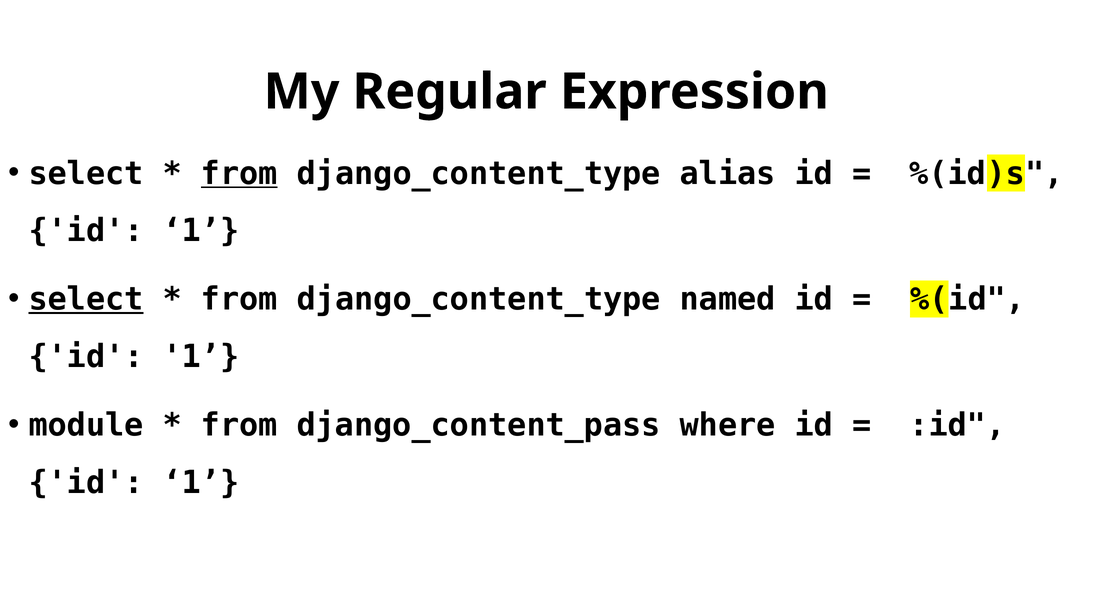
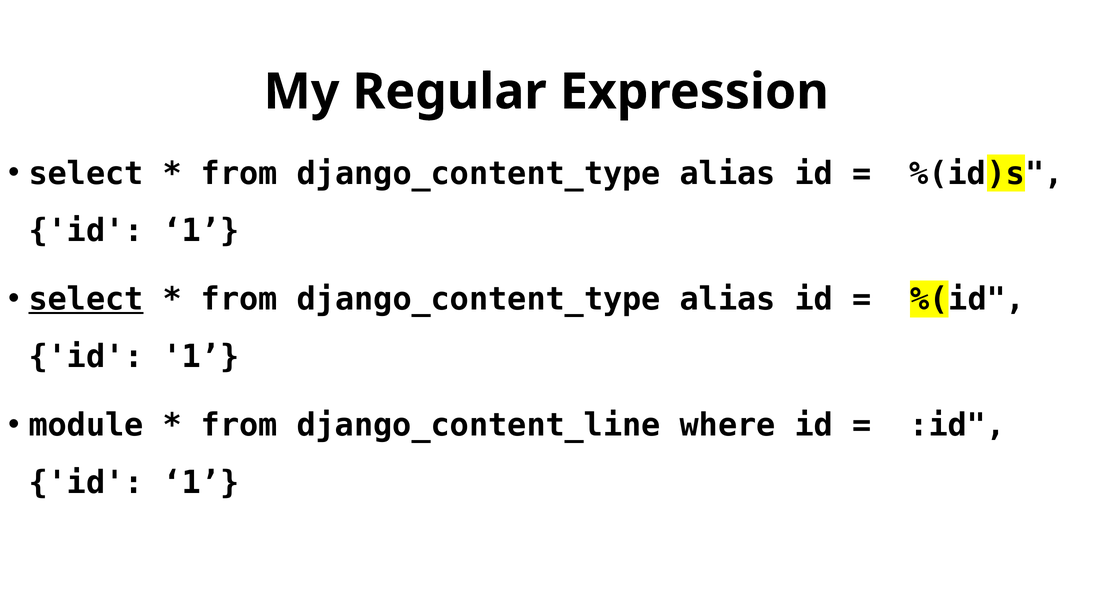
from underline: present -> none (239, 173)
named: named -> alias (728, 299)
django_content_pass: django_content_pass -> django_content_line (479, 425)
